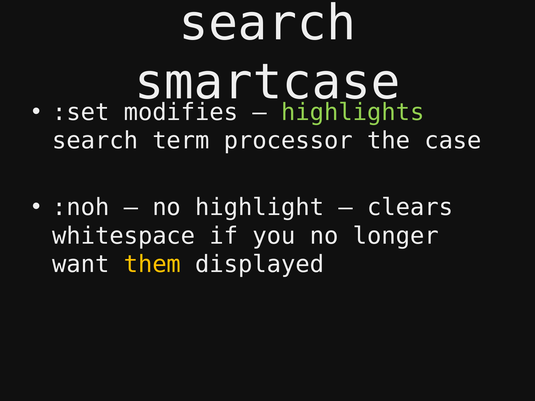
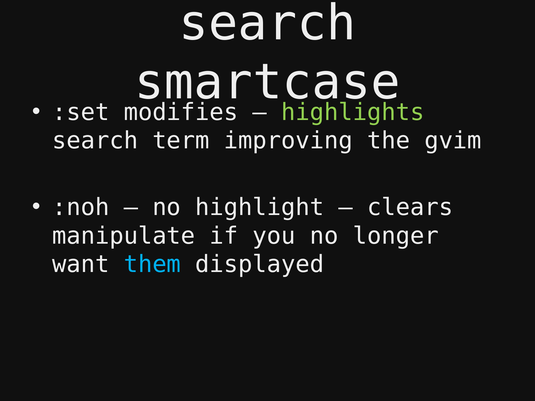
processor: processor -> improving (288, 141)
case: case -> gvim (453, 141)
whitespace: whitespace -> manipulate (124, 236)
them colour: yellow -> light blue (152, 265)
